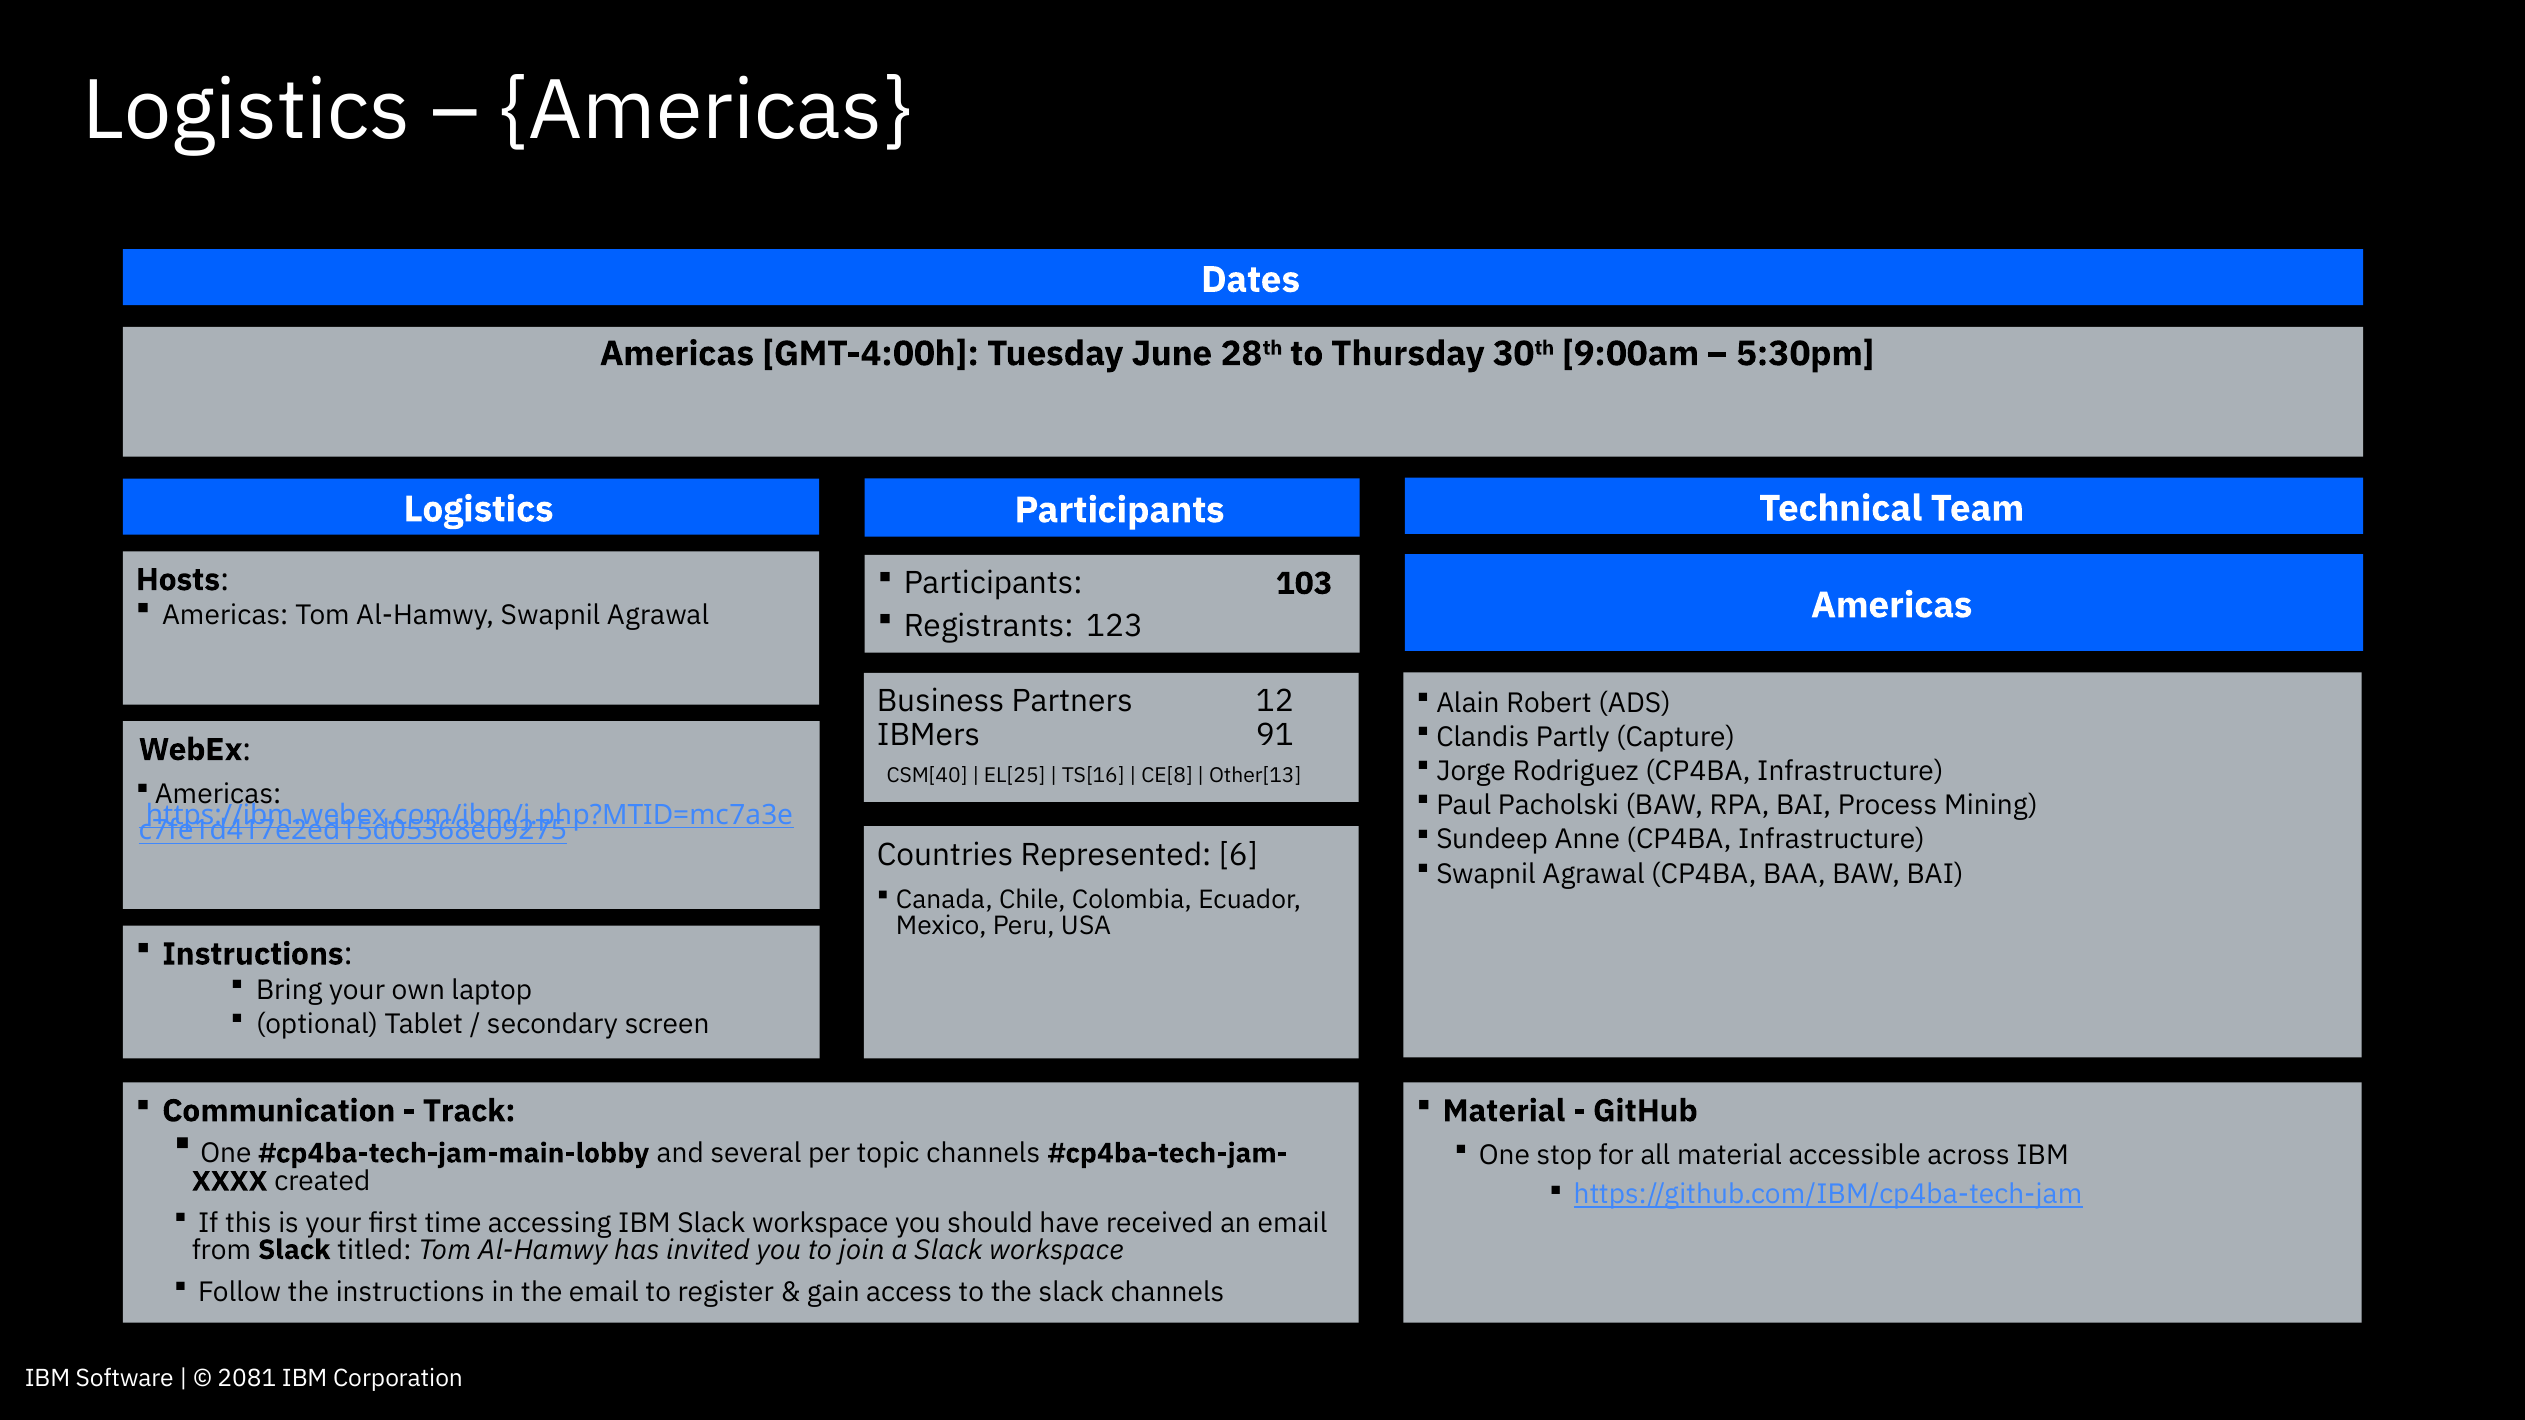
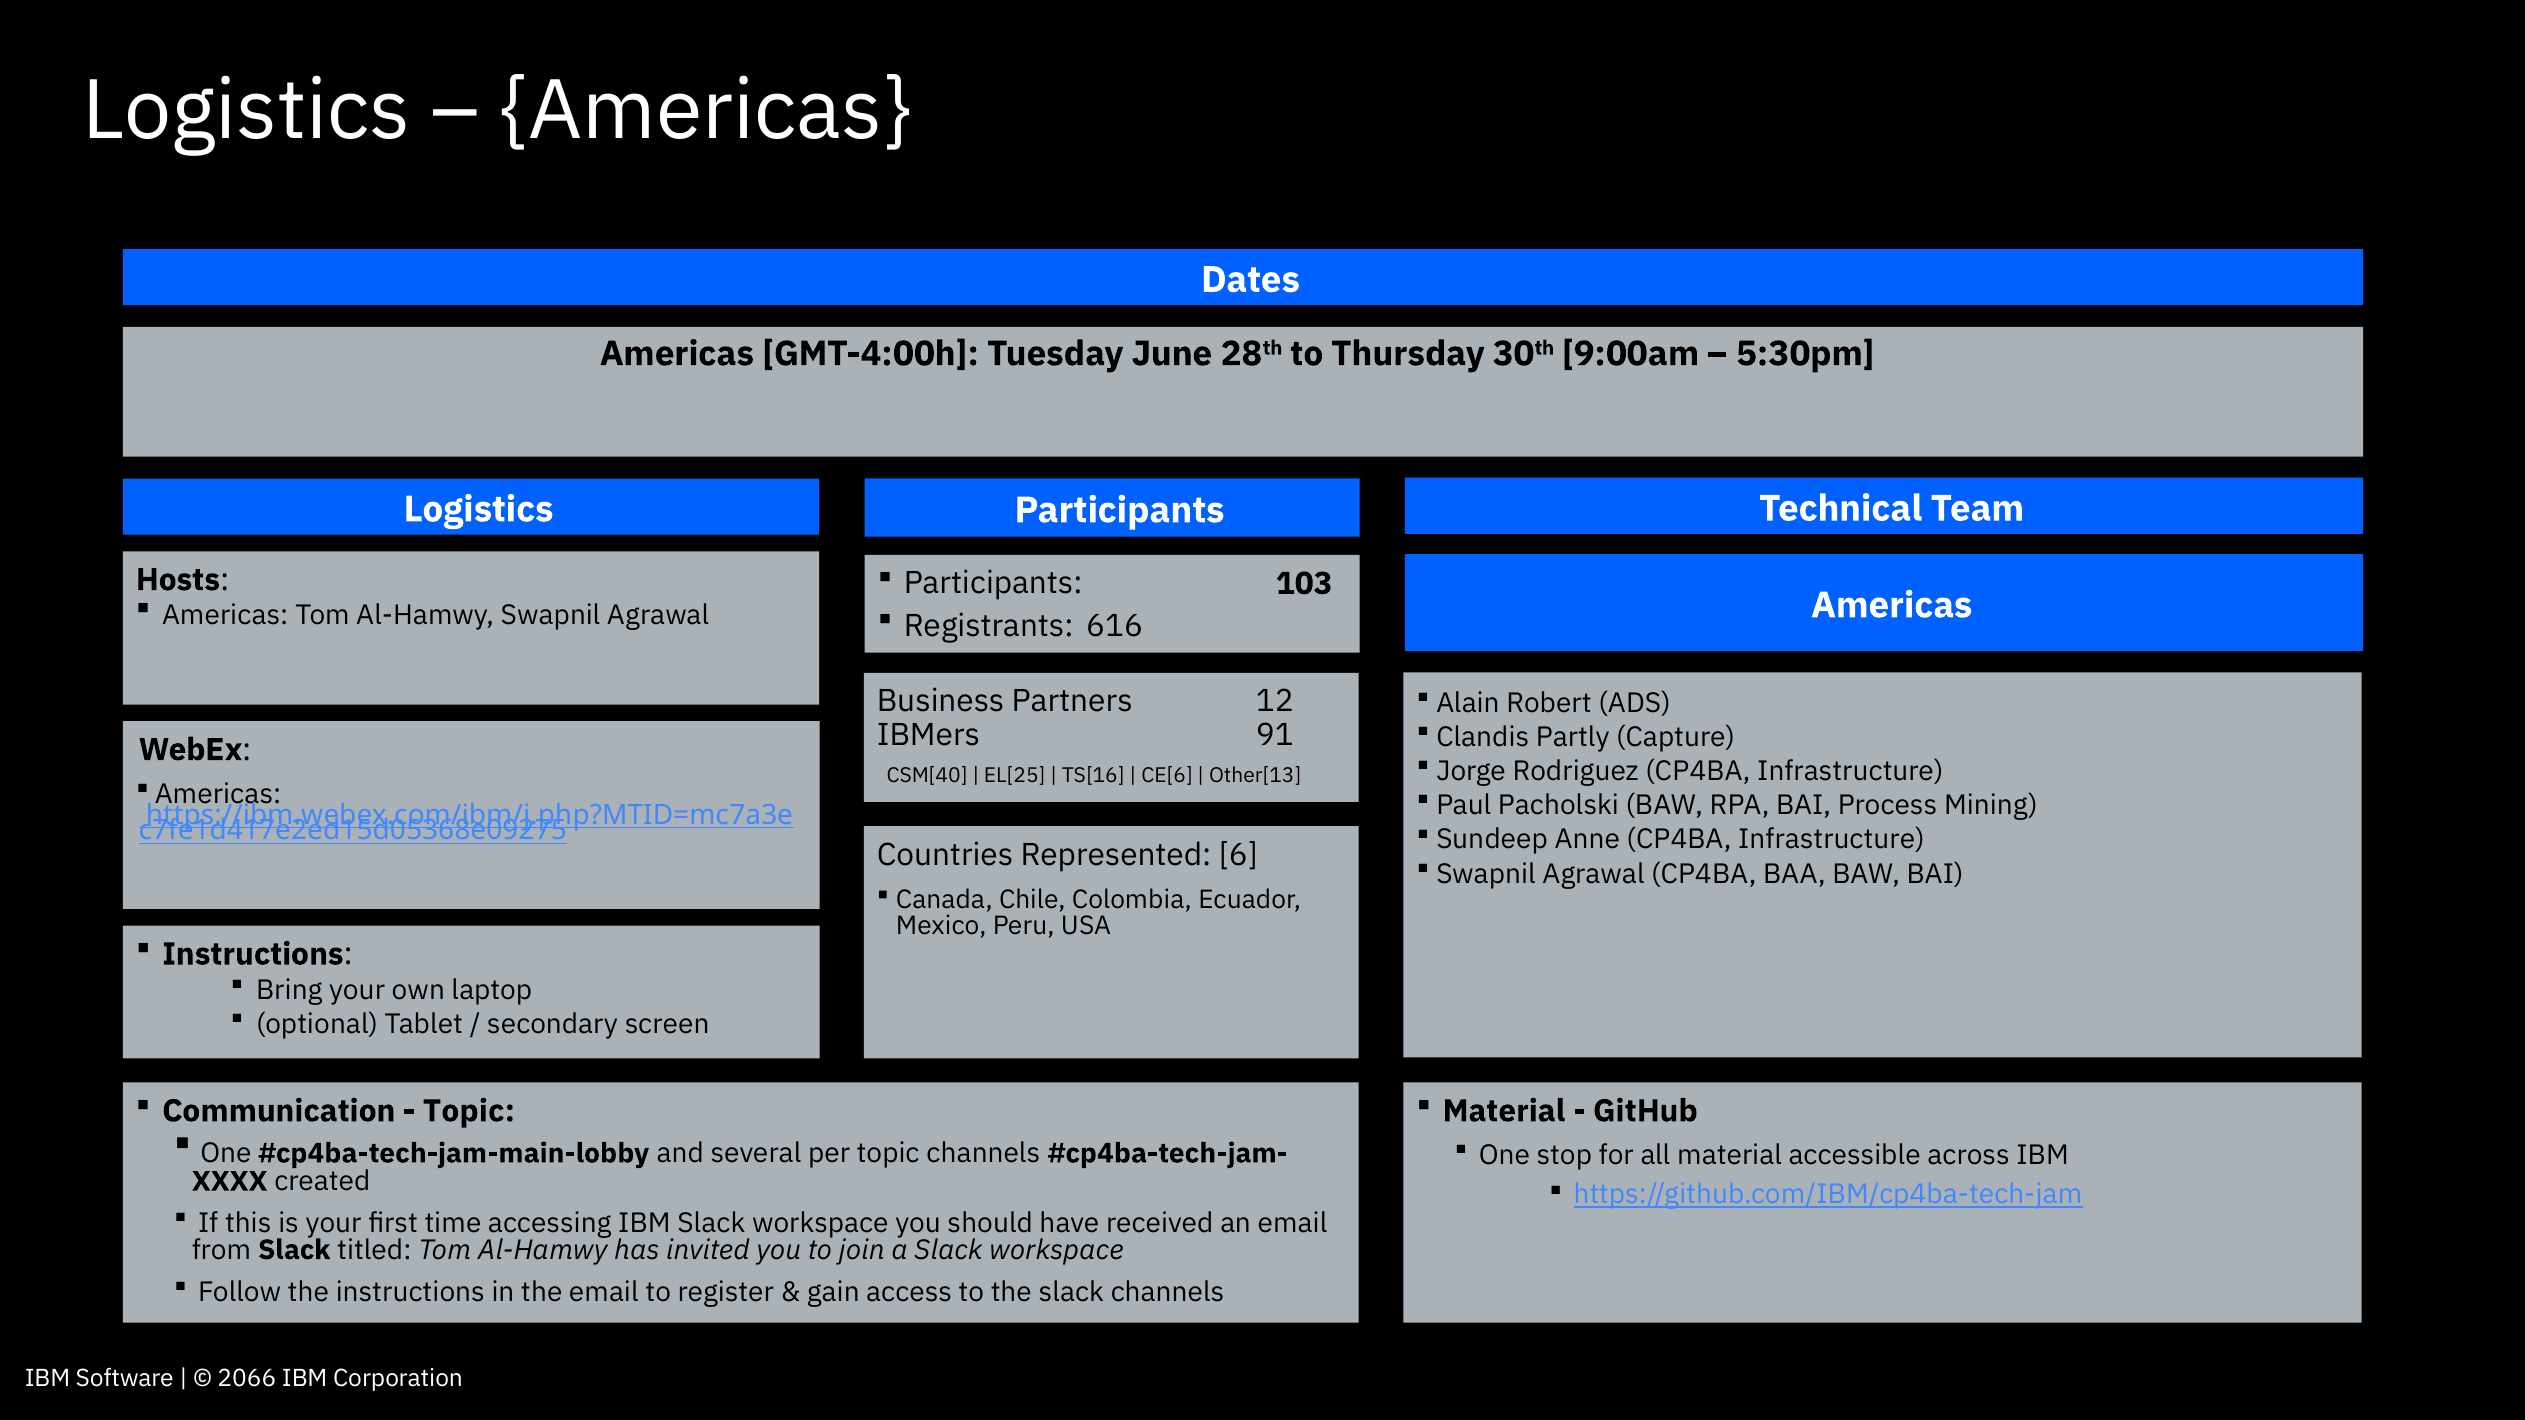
123: 123 -> 616 (1115, 626)
CE[8: CE[8 -> CE[6 (1167, 776)
Track: Track -> Topic (469, 1111)
2081: 2081 -> 2066 (247, 1379)
